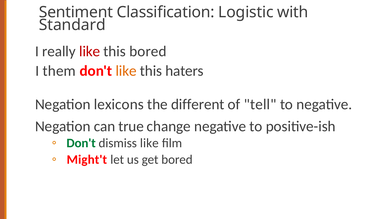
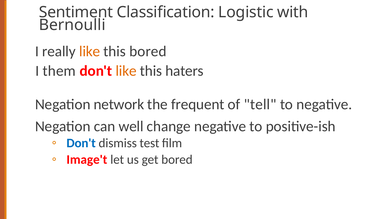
Standard: Standard -> Bernoulli (72, 25)
like colour: red -> orange (90, 51)
lexicons: lexicons -> network (119, 104)
different: different -> frequent (198, 104)
true: true -> well (131, 126)
Don't colour: green -> blue (81, 143)
dismiss like: like -> test (149, 143)
Might't: Might't -> Image't (87, 160)
